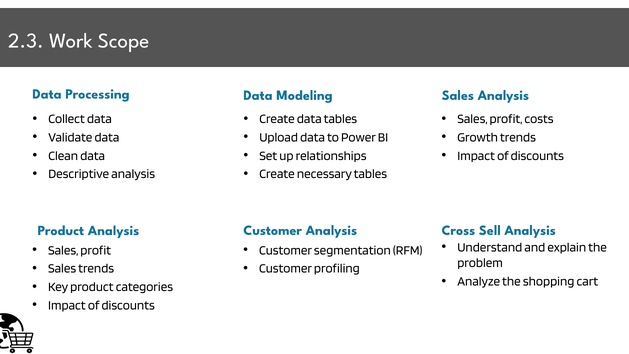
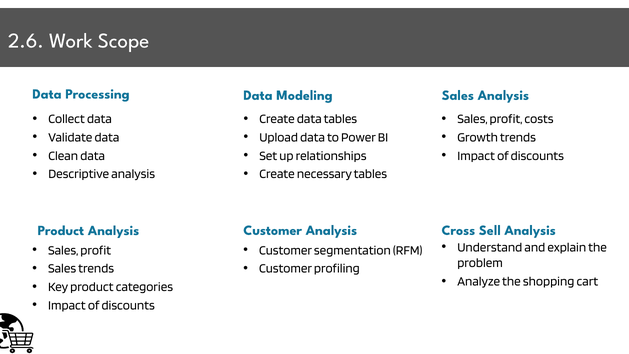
2.3: 2.3 -> 2.6 (26, 41)
